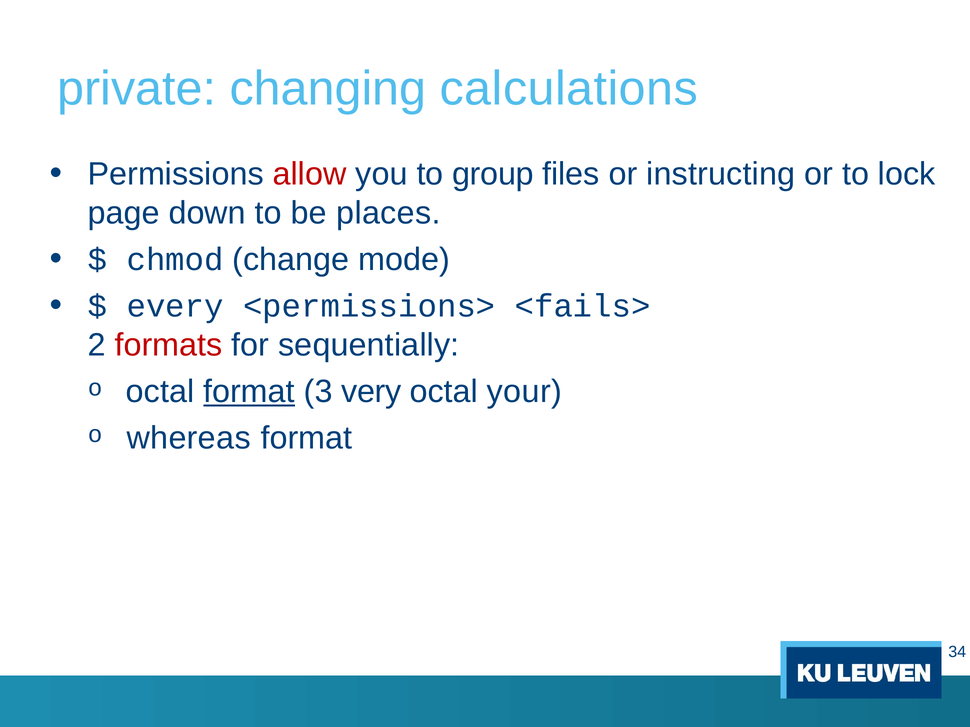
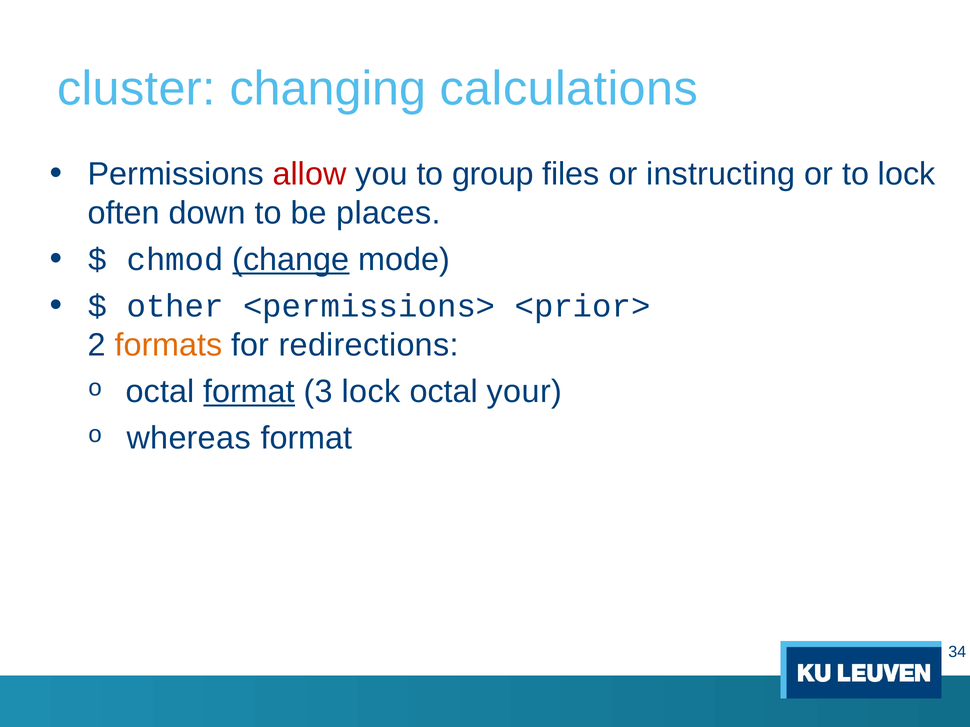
private: private -> cluster (137, 89)
page: page -> often (124, 213)
change underline: none -> present (291, 260)
every: every -> other (175, 306)
<fails>: <fails> -> <prior> (583, 306)
formats colour: red -> orange (169, 345)
sequentially: sequentially -> redirections (369, 345)
3 very: very -> lock (371, 392)
